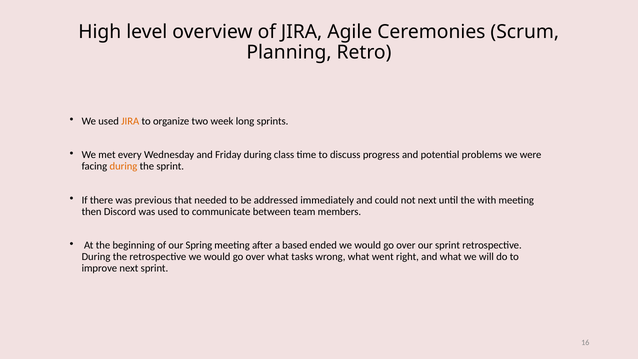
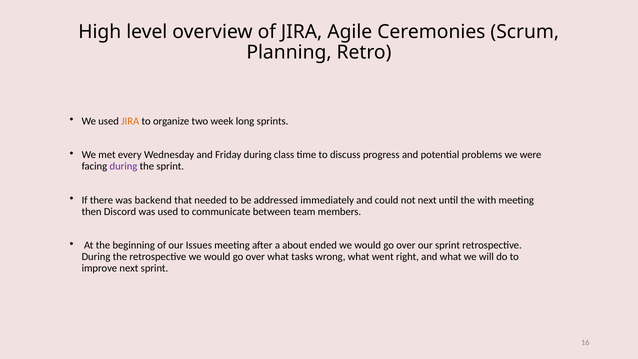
during colour: orange -> purple (123, 166)
previous: previous -> backend (153, 200)
Spring: Spring -> Issues (199, 245)
based: based -> about (295, 245)
